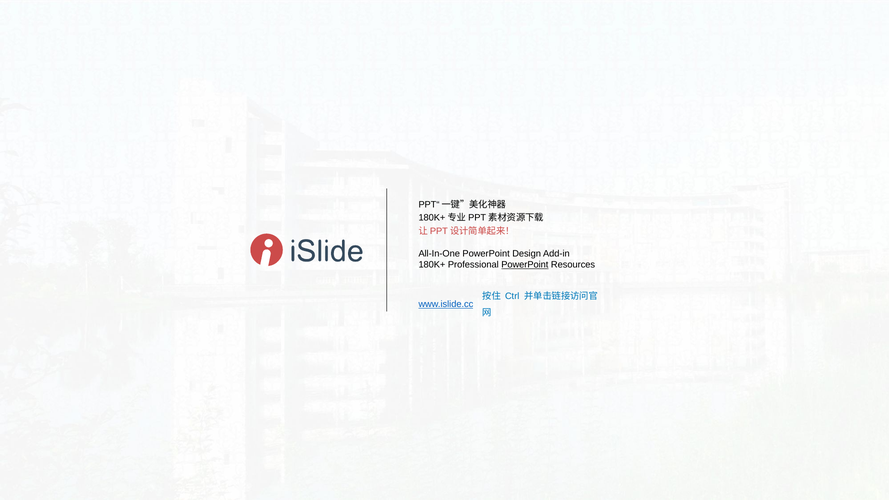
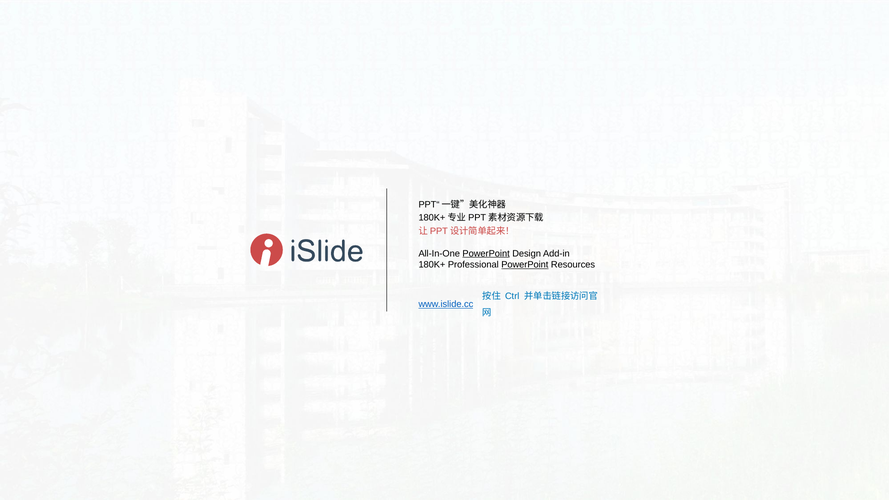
PowerPoint underline: none -> present (486, 253)
